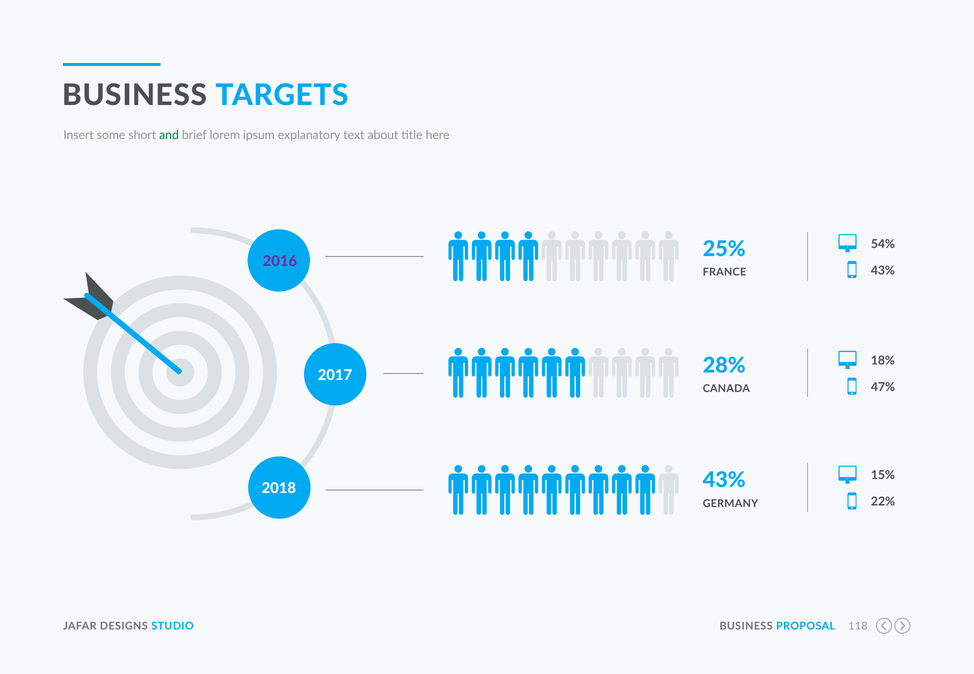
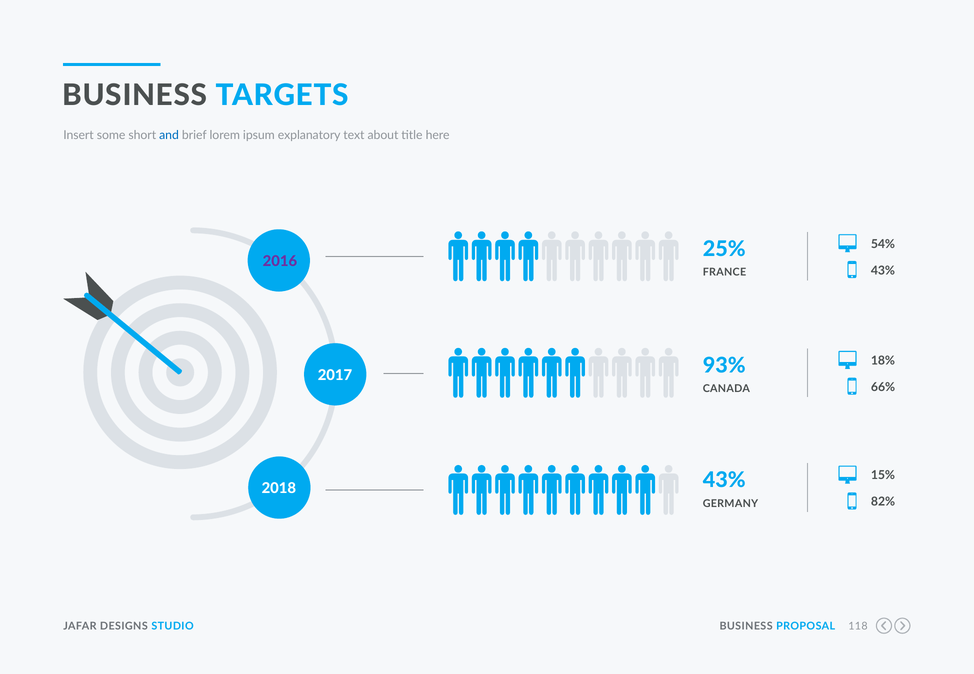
and colour: green -> blue (169, 135)
28%: 28% -> 93% (724, 366)
47%: 47% -> 66% (883, 387)
22%: 22% -> 82% (883, 502)
